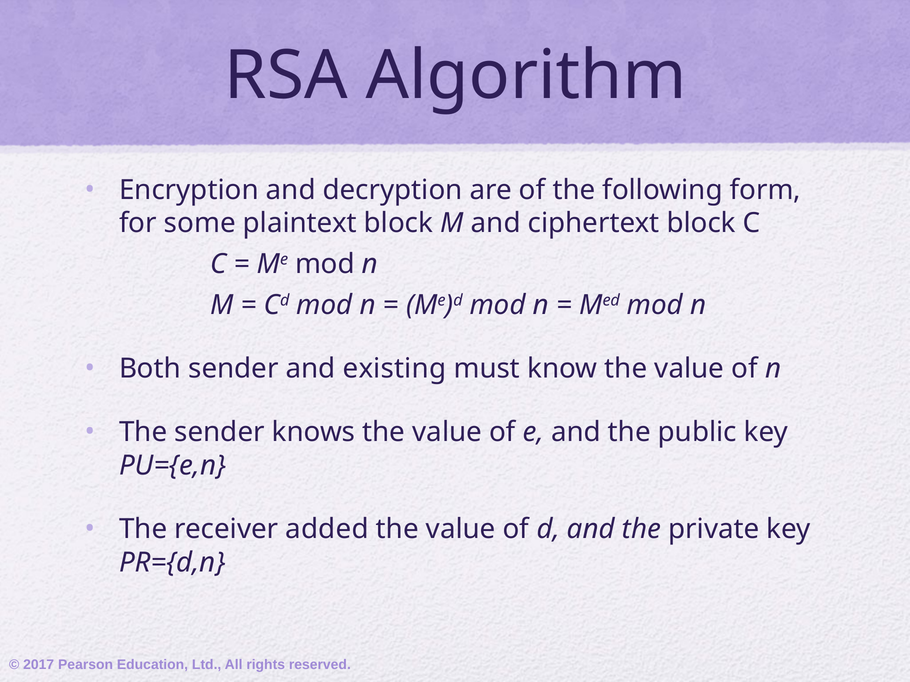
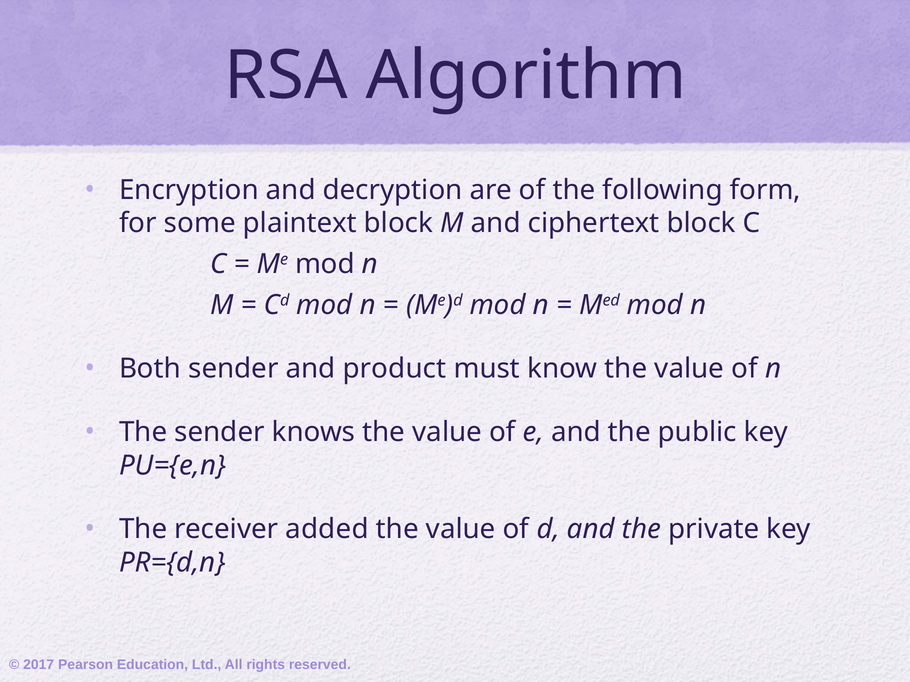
existing: existing -> product (394, 369)
